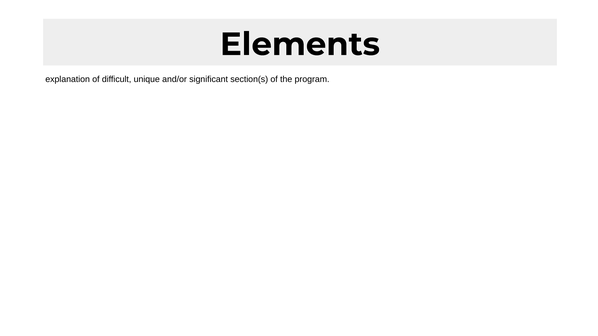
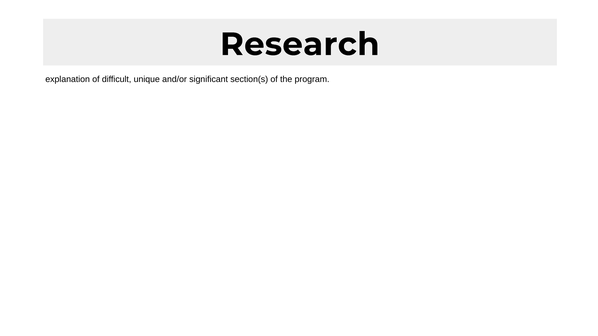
Elements: Elements -> Research (300, 44)
